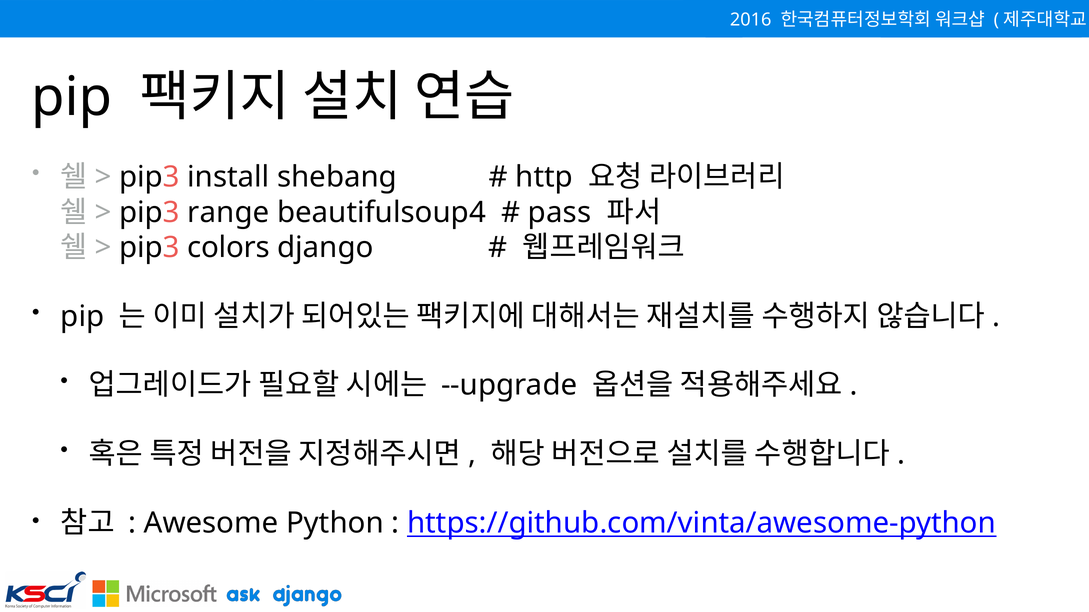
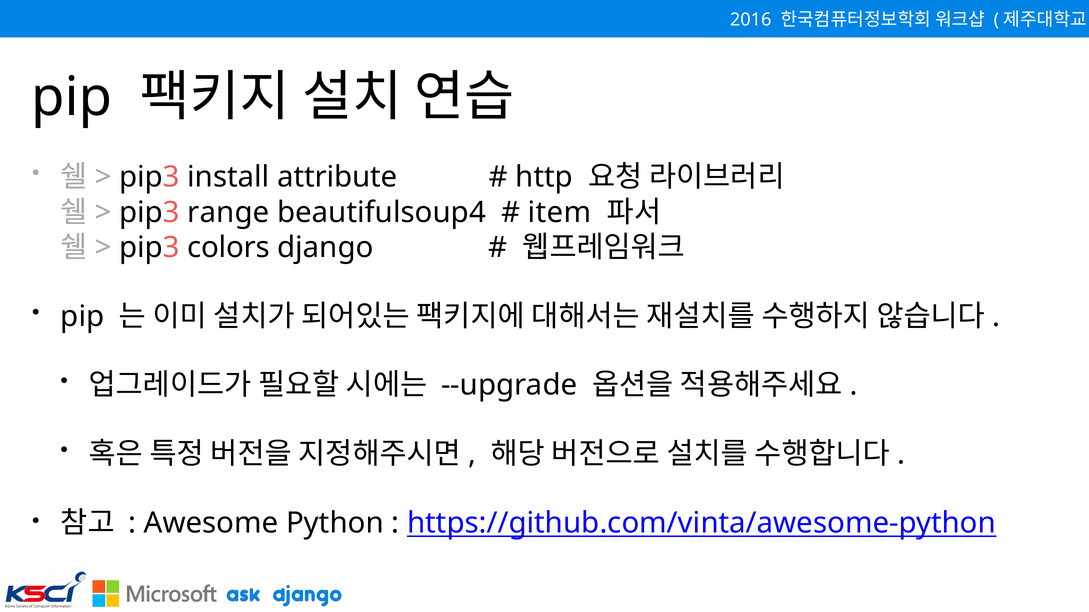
shebang: shebang -> attribute (337, 177)
pass: pass -> item (560, 212)
